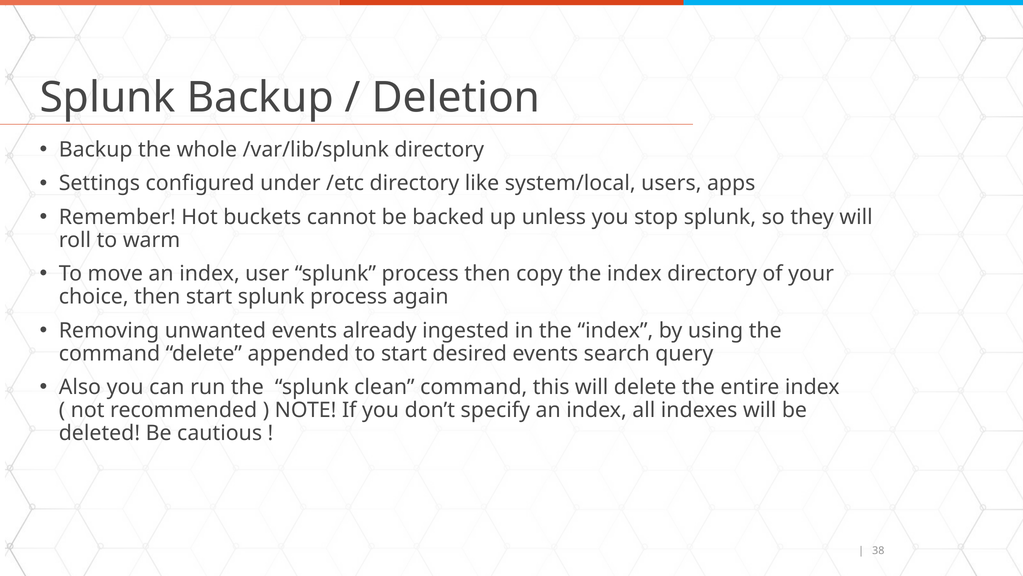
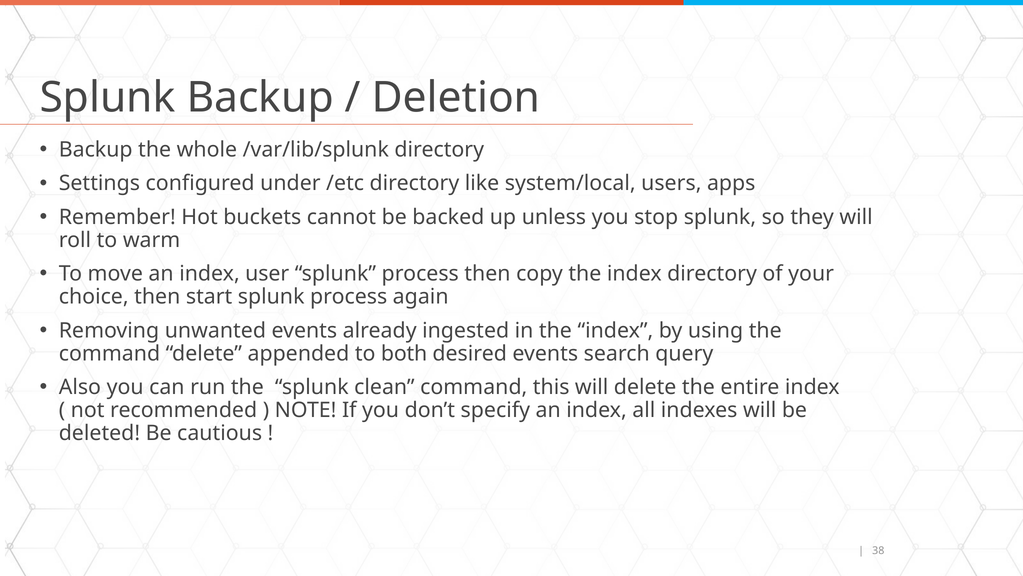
to start: start -> both (404, 353)
